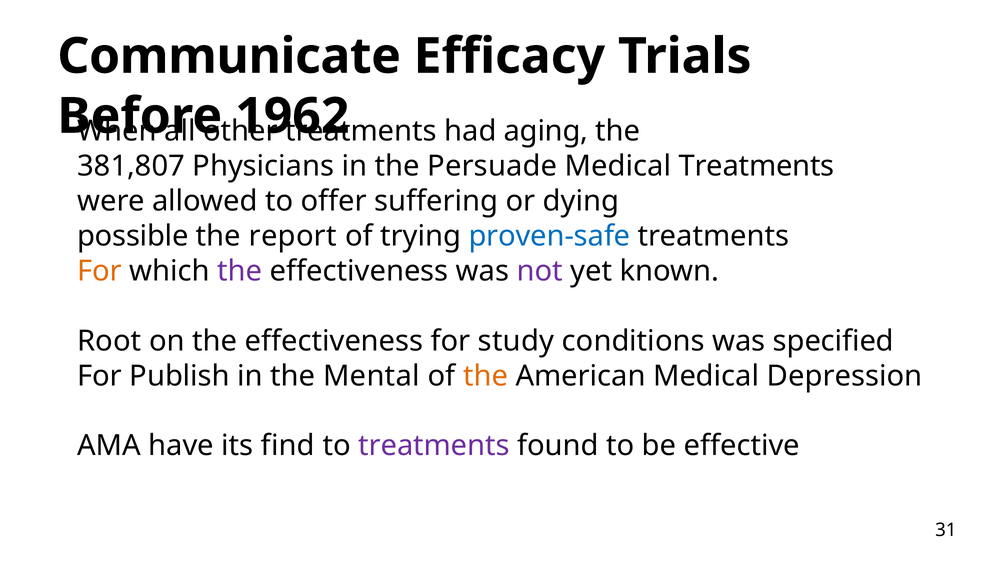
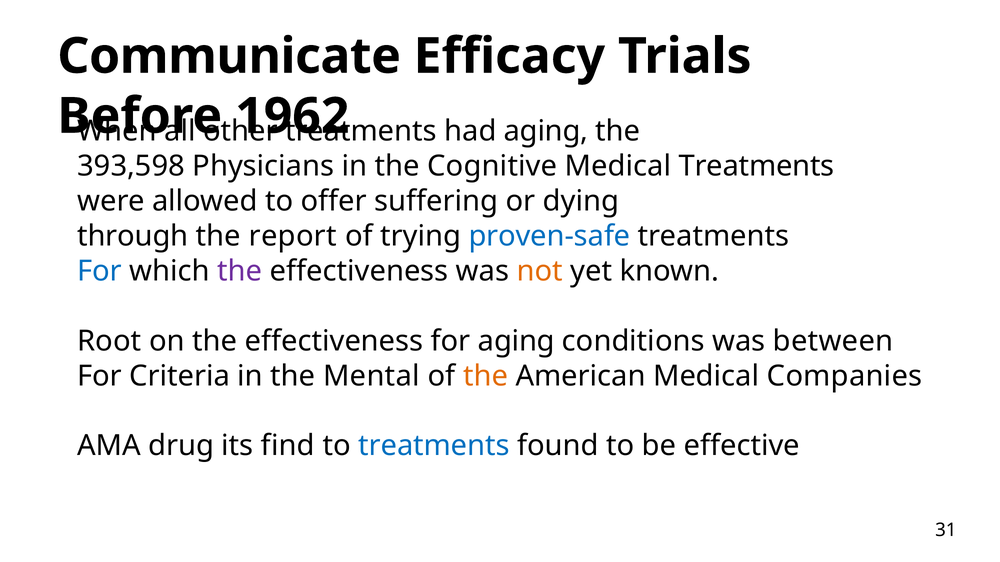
381,807: 381,807 -> 393,598 (131, 166)
Persuade: Persuade -> Cognitive (492, 166)
possible: possible -> through (133, 236)
For colour: orange -> blue (100, 271)
not colour: purple -> orange (540, 271)
for study: study -> aging (516, 341)
specified: specified -> between (833, 341)
Publish: Publish -> Criteria (180, 376)
Depression: Depression -> Companies (845, 376)
have: have -> drug (181, 446)
treatments colour: purple -> blue (434, 446)
